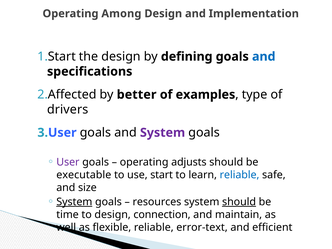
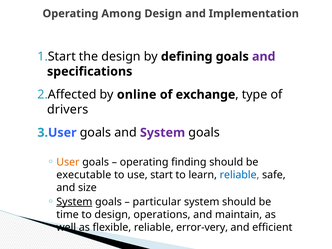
and colour: blue -> purple (264, 57)
better: better -> online (137, 95)
examples: examples -> exchange (205, 95)
User colour: purple -> orange (68, 162)
adjusts: adjusts -> finding (189, 162)
resources: resources -> particular (157, 202)
should underline: present -> none (239, 202)
connection: connection -> operations (162, 215)
error-text: error-text -> error-very (202, 227)
